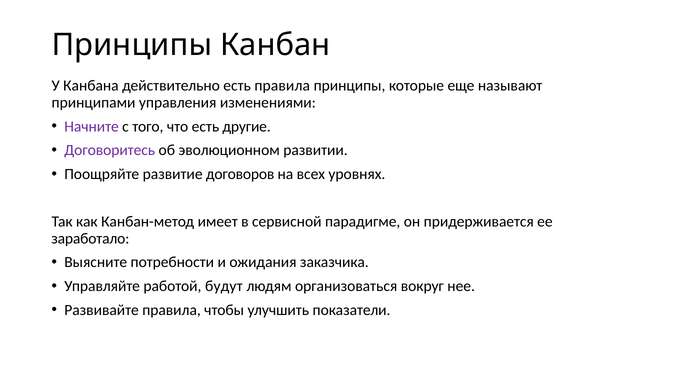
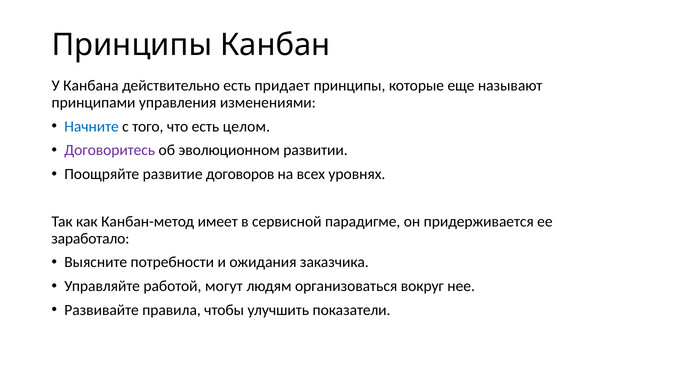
есть правила: правила -> придает (282, 86)
Начните colour: purple -> blue (92, 126)
другие: другие -> целом (246, 126)
будут: будут -> могут (224, 286)
